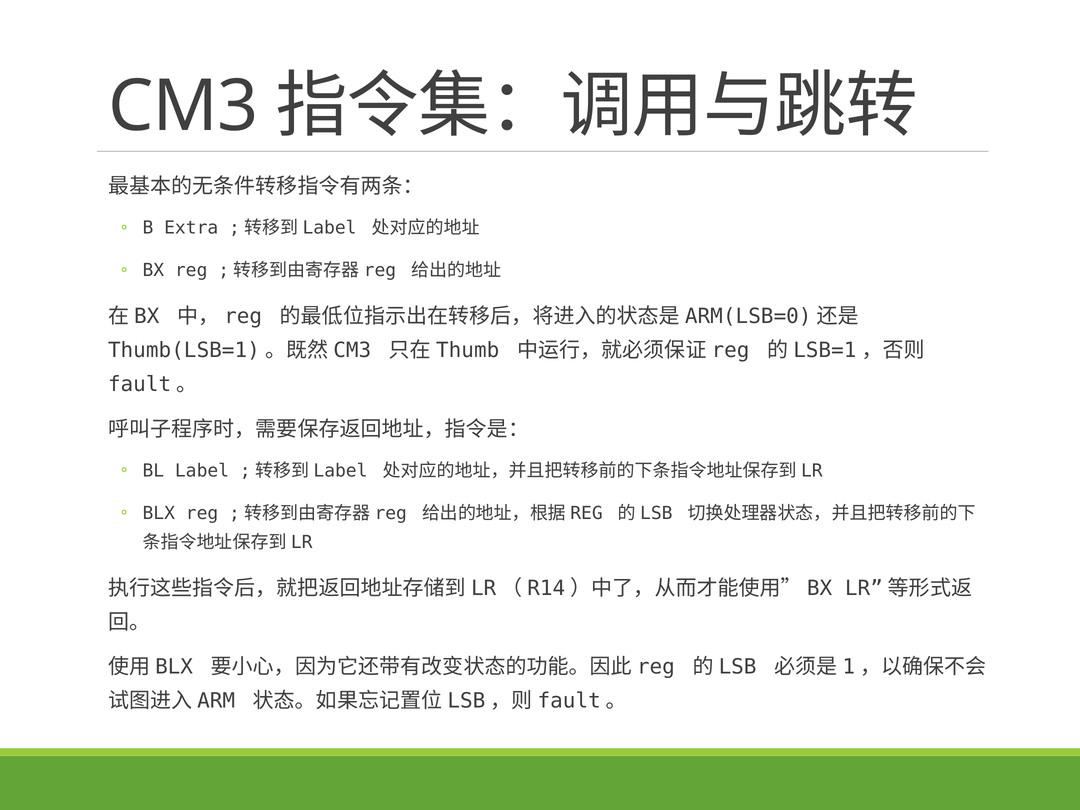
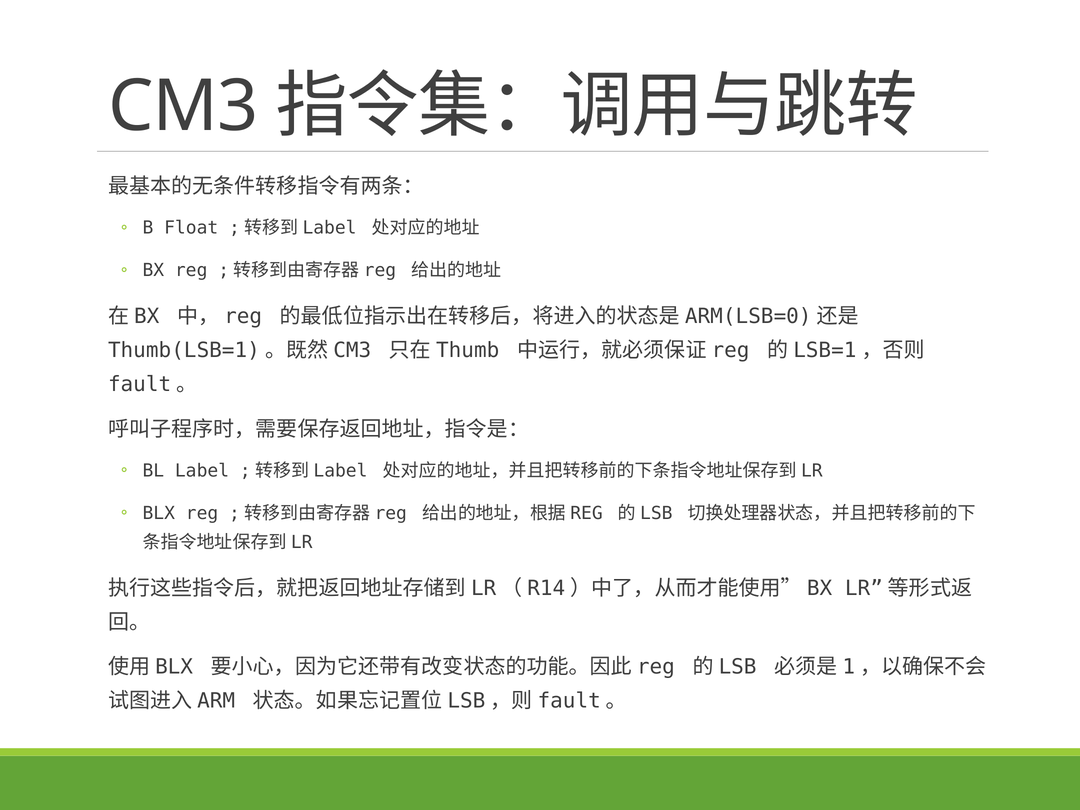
Extra: Extra -> Float (191, 228)
